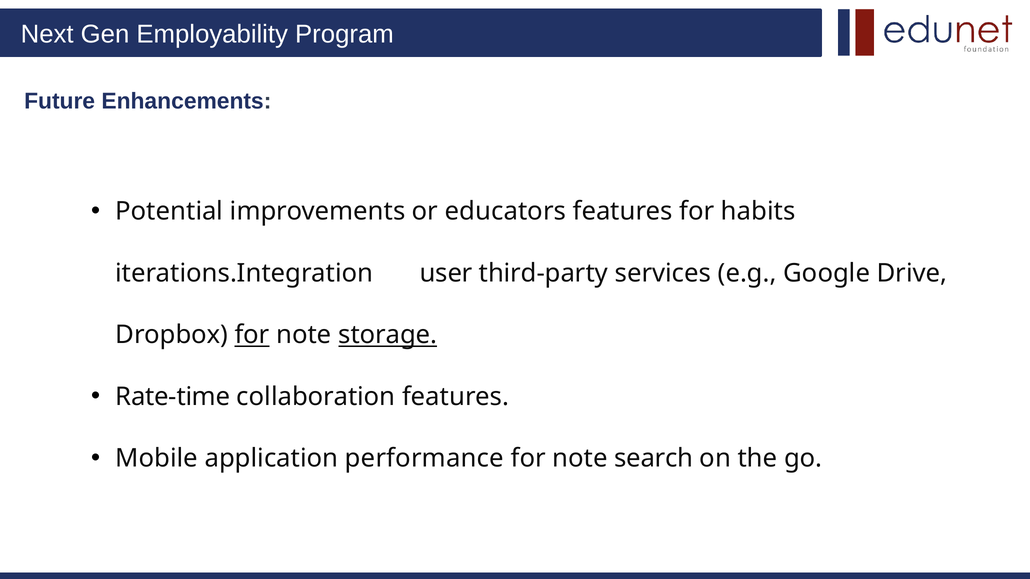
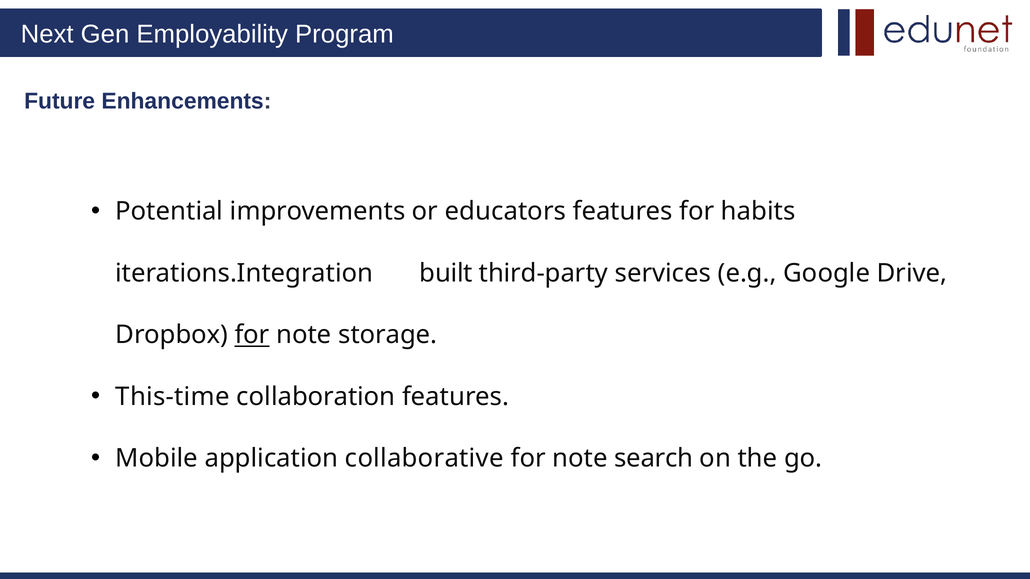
user: user -> built (446, 273)
storage underline: present -> none (388, 335)
Rate-time: Rate-time -> This-time (173, 397)
performance: performance -> collaborative (424, 459)
